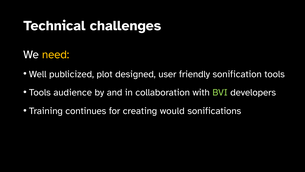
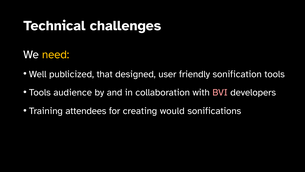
plot: plot -> that (105, 74)
BVI colour: light green -> pink (220, 92)
continues: continues -> attendees (86, 111)
